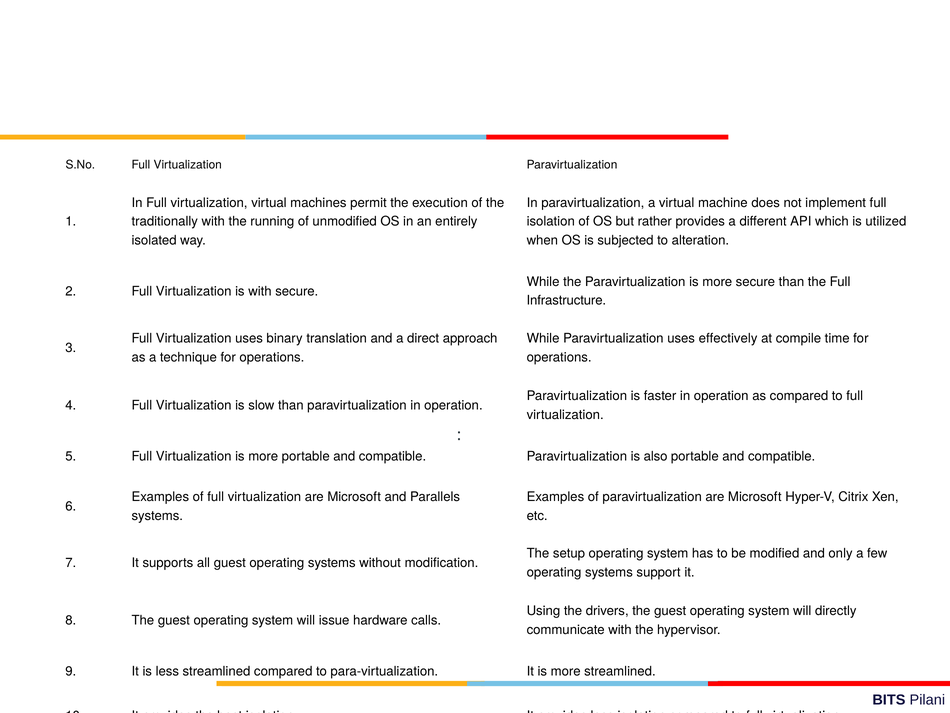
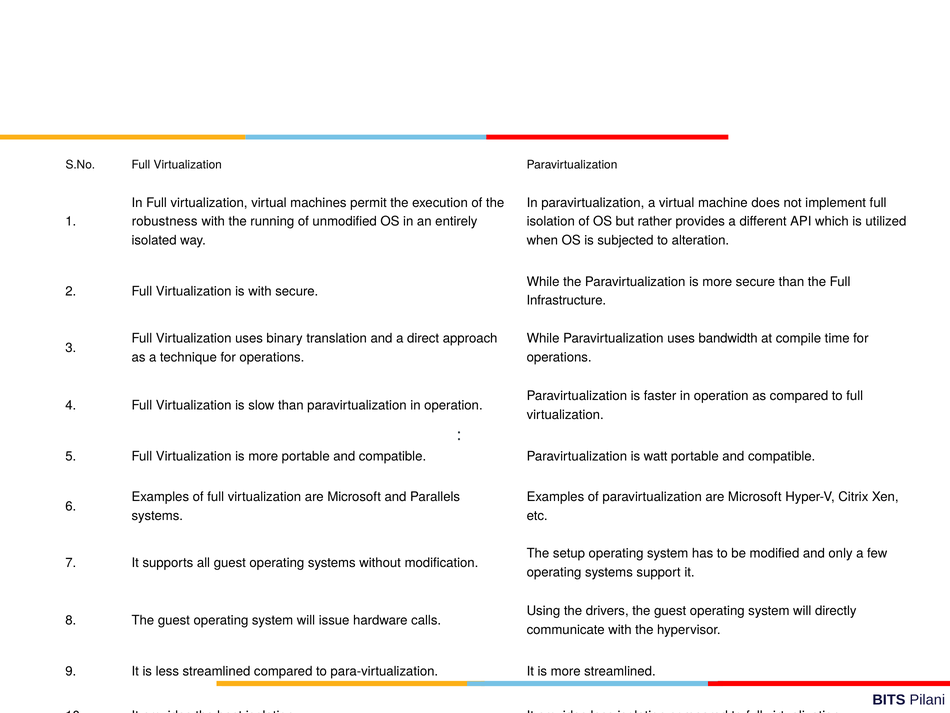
traditionally: traditionally -> robustness (165, 221)
effectively: effectively -> bandwidth (728, 338)
also: also -> watt (656, 456)
